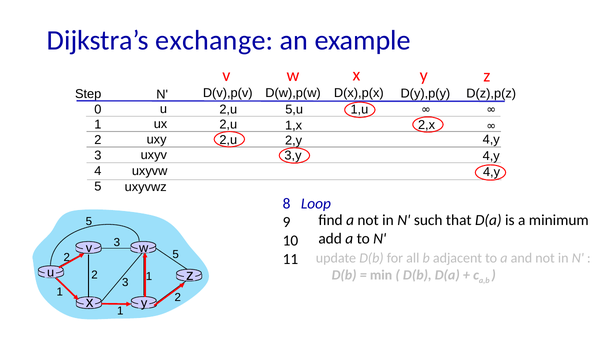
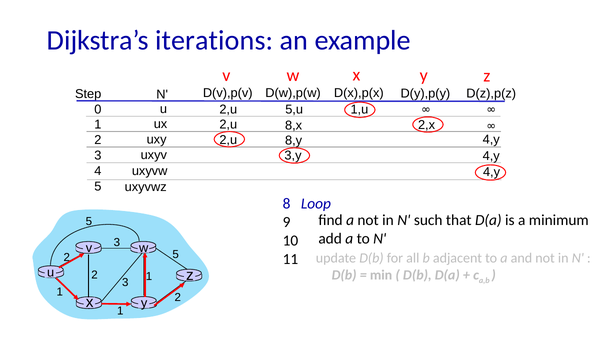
exchange: exchange -> iterations (214, 40)
1,x: 1,x -> 8,x (294, 125)
2,y: 2,y -> 8,y (294, 141)
